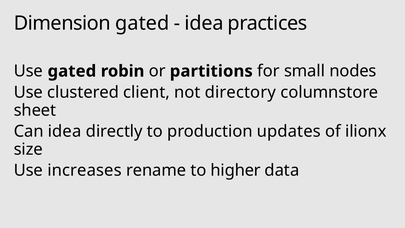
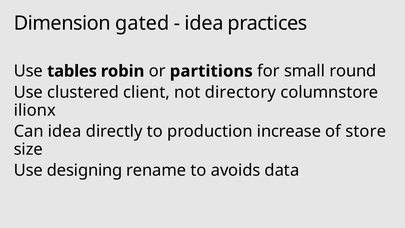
Use gated: gated -> tables (72, 71)
nodes: nodes -> round (353, 71)
sheet: sheet -> ilionx (35, 110)
updates: updates -> increase (289, 131)
ilionx: ilionx -> store (366, 131)
increases: increases -> designing (85, 170)
higher: higher -> avoids (236, 170)
